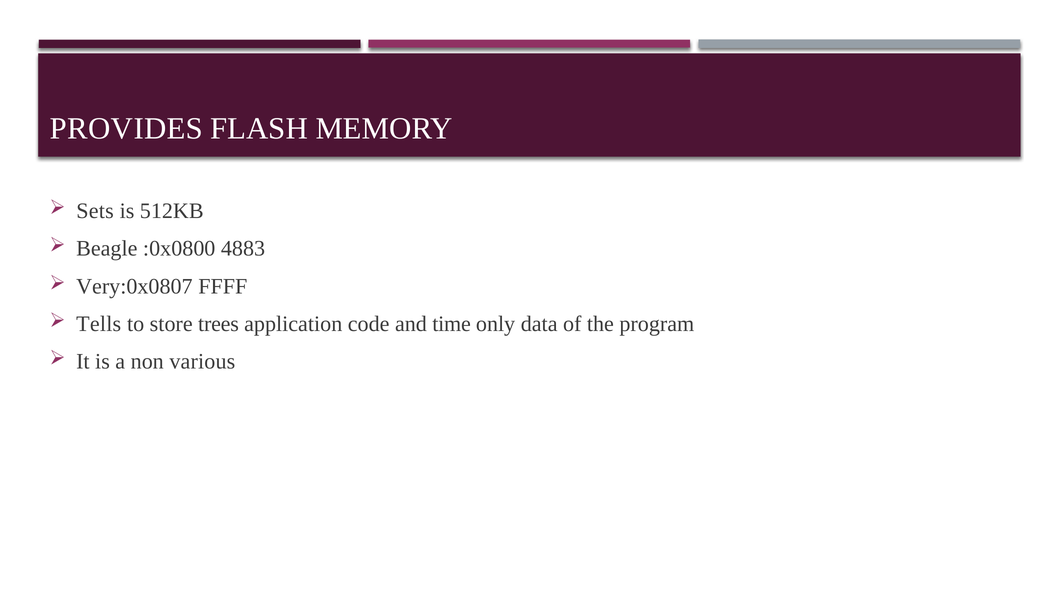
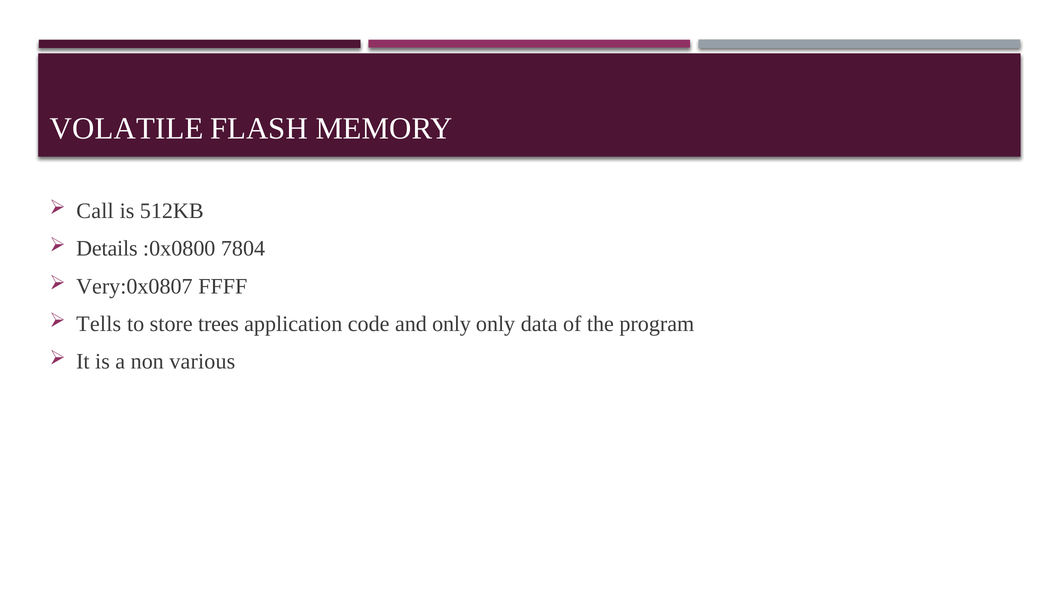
PROVIDES: PROVIDES -> VOLATILE (127, 129)
Sets: Sets -> Call (95, 211)
Beagle: Beagle -> Details (107, 249)
4883: 4883 -> 7804 (243, 249)
and time: time -> only (452, 324)
